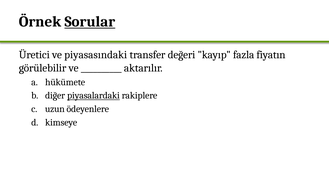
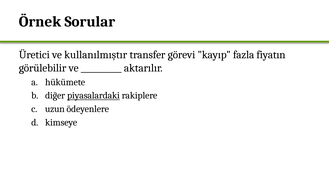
Sorular underline: present -> none (90, 22)
piyasasındaki: piyasasındaki -> kullanılmıştır (96, 55)
değeri: değeri -> görevi (182, 55)
